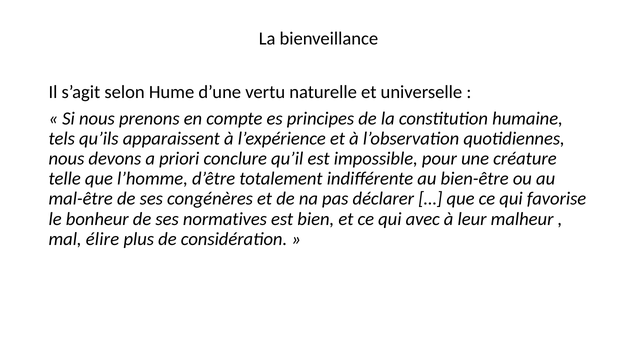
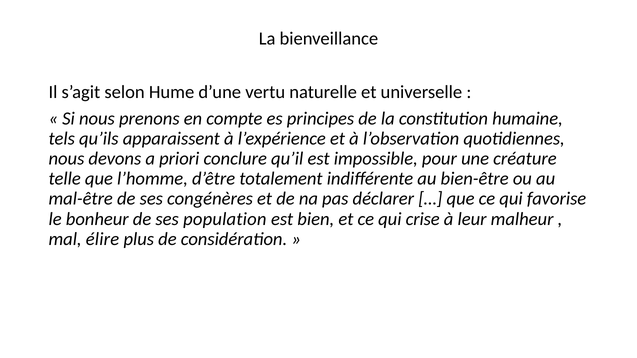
normatives: normatives -> population (225, 219)
avec: avec -> crise (423, 219)
